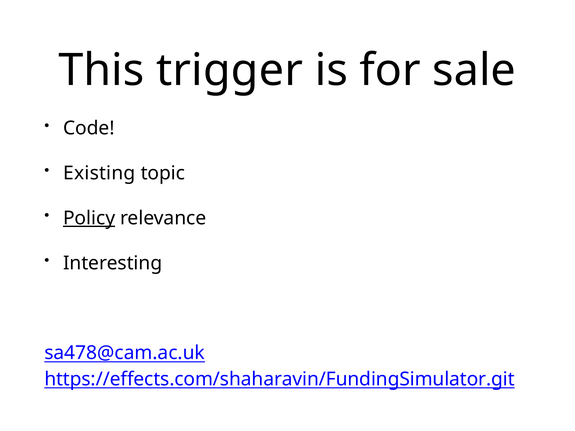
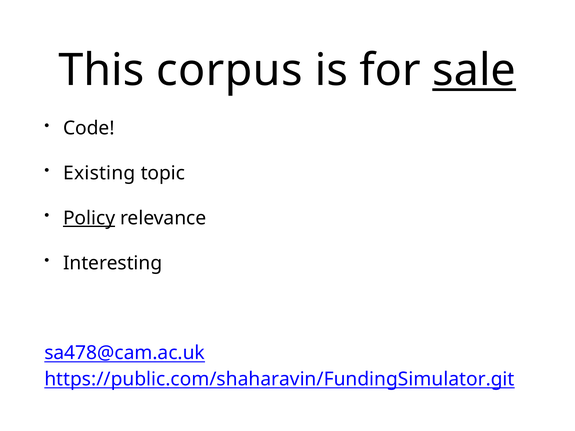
trigger: trigger -> corpus (229, 71)
sale underline: none -> present (474, 71)
https://effects.com/shaharavin/FundingSimulator.git: https://effects.com/shaharavin/FundingSimulator.git -> https://public.com/shaharavin/FundingSimulator.git (279, 379)
